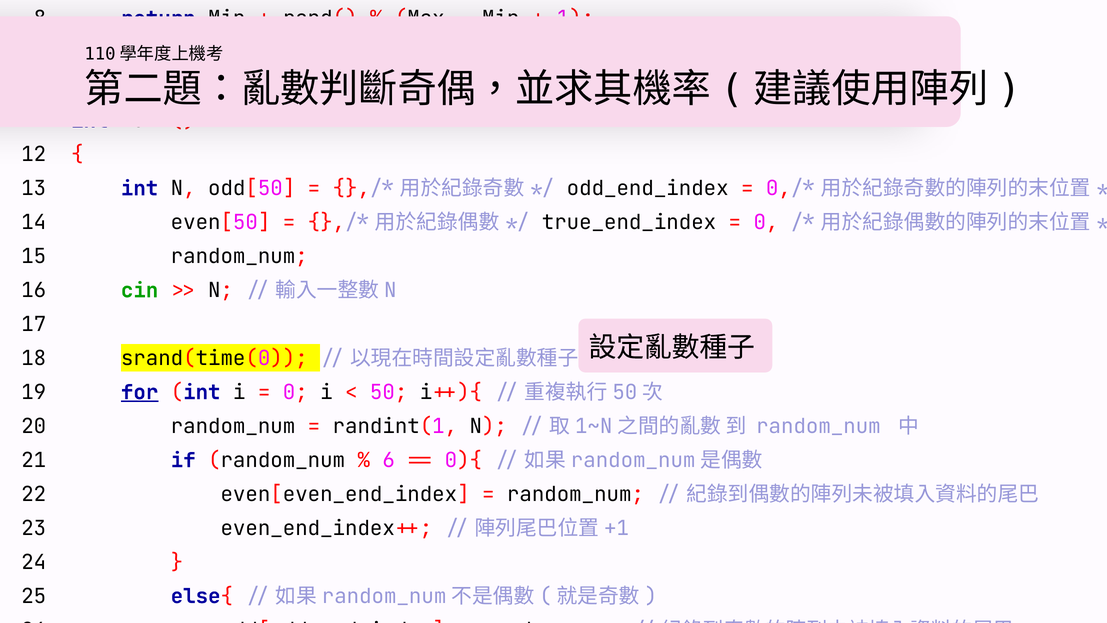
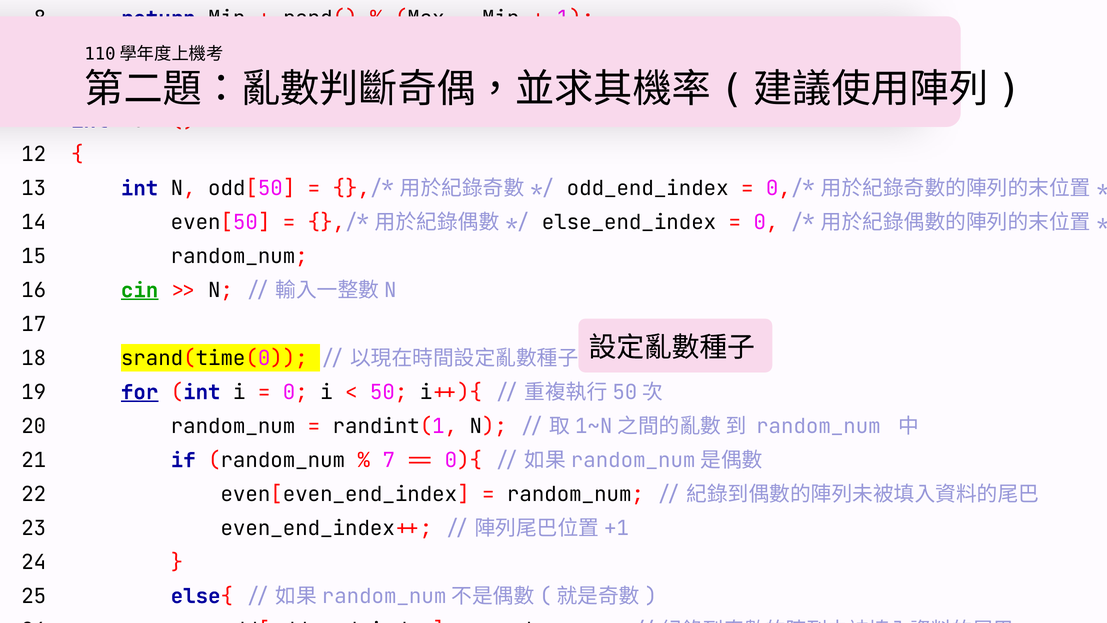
true_end_index: true_end_index -> else_end_index (629, 222)
cin underline: none -> present (140, 290)
6: 6 -> 7 (389, 460)
